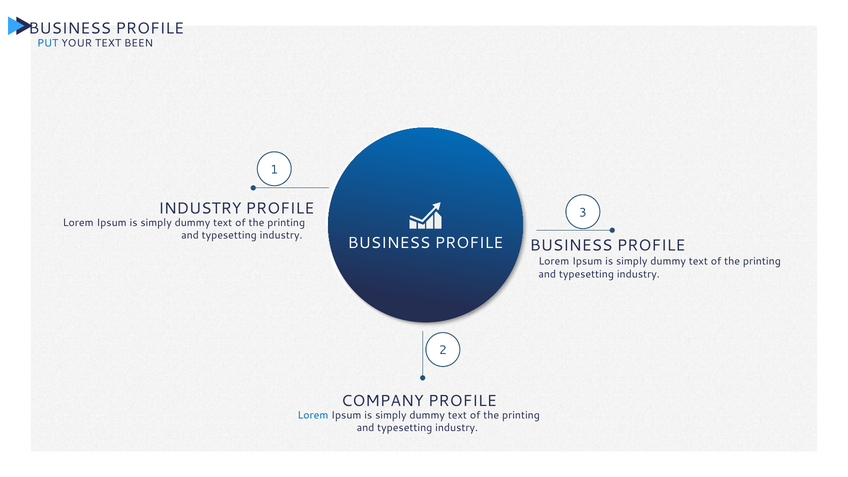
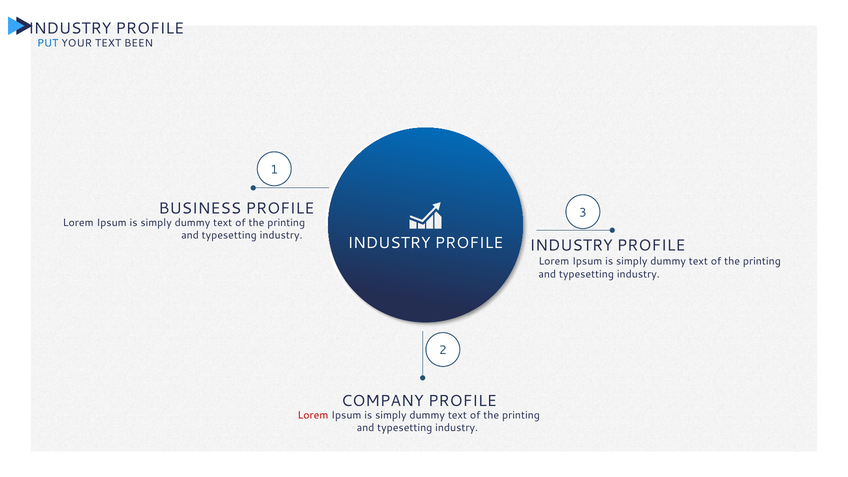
BUSINESS: BUSINESS -> INDUSTRY (70, 28)
INDUSTRY: INDUSTRY -> BUSINESS (200, 208)
BUSINESS: BUSINESS -> INDUSTRY (389, 243)
BUSINESS: BUSINESS -> INDUSTRY (571, 246)
Lorem colour: blue -> red (313, 415)
